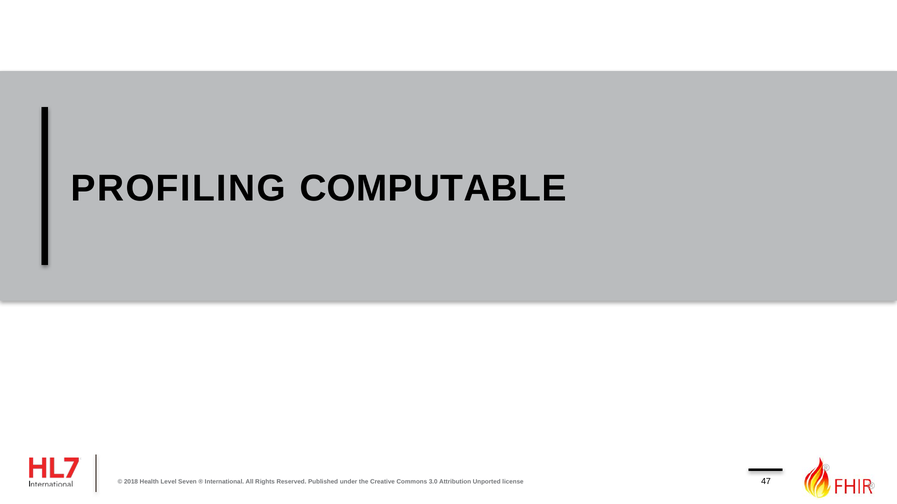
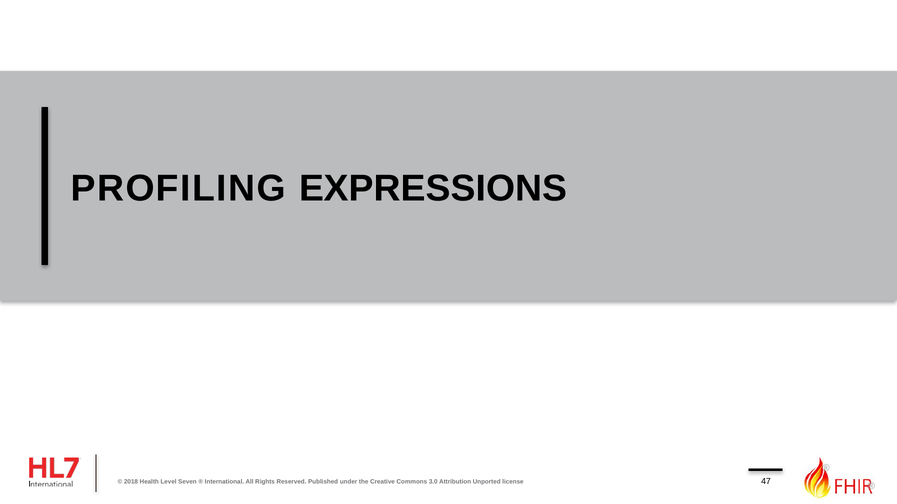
COMPUTABLE: COMPUTABLE -> EXPRESSIONS (433, 189)
